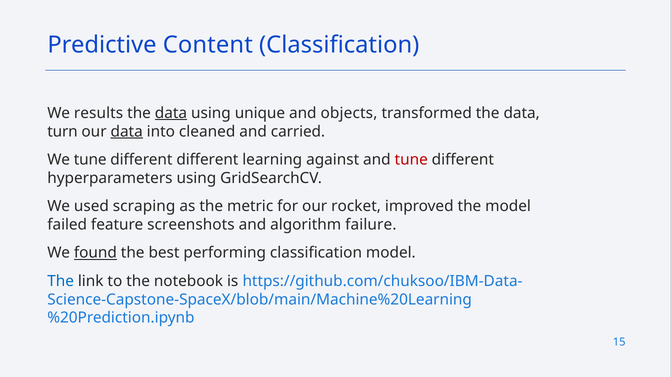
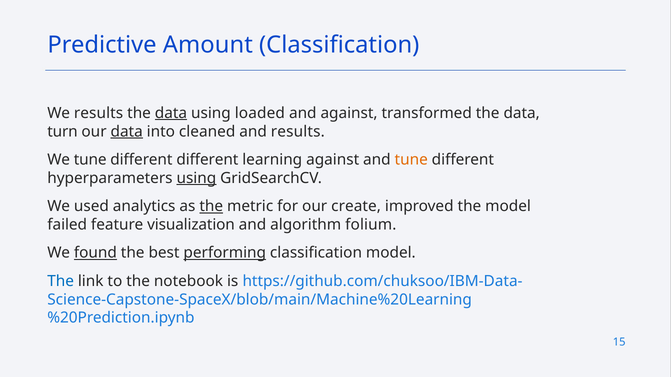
Content: Content -> Amount (208, 45)
unique: unique -> loaded (260, 113)
and objects: objects -> against (349, 113)
and carried: carried -> results (298, 132)
tune colour: red -> orange (411, 160)
using underline: none -> present (196, 178)
scraping: scraping -> analytics (144, 207)
the underline: none -> present (211, 207)
rocket: rocket -> create (356, 207)
screenshots: screenshots -> visualization (191, 225)
failure: failure -> folium (371, 225)
performing underline: none -> present (225, 253)
